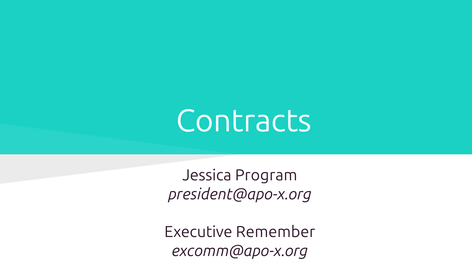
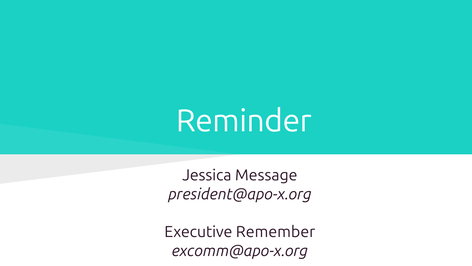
Contracts: Contracts -> Reminder (244, 121)
Program: Program -> Message (266, 175)
